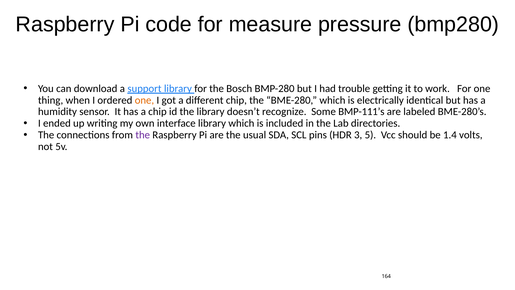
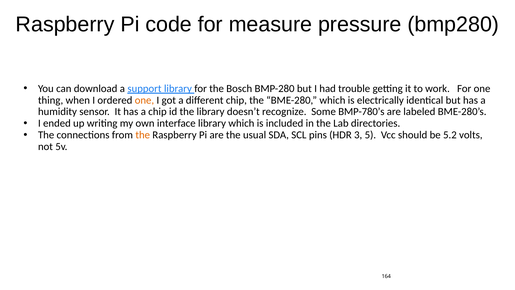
BMP-111’s: BMP-111’s -> BMP-780’s (361, 112)
the colour: purple -> orange (143, 135)
1.4: 1.4 -> 5.2 (450, 135)
